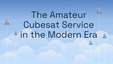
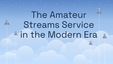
Cubesat: Cubesat -> Streams (41, 25)
